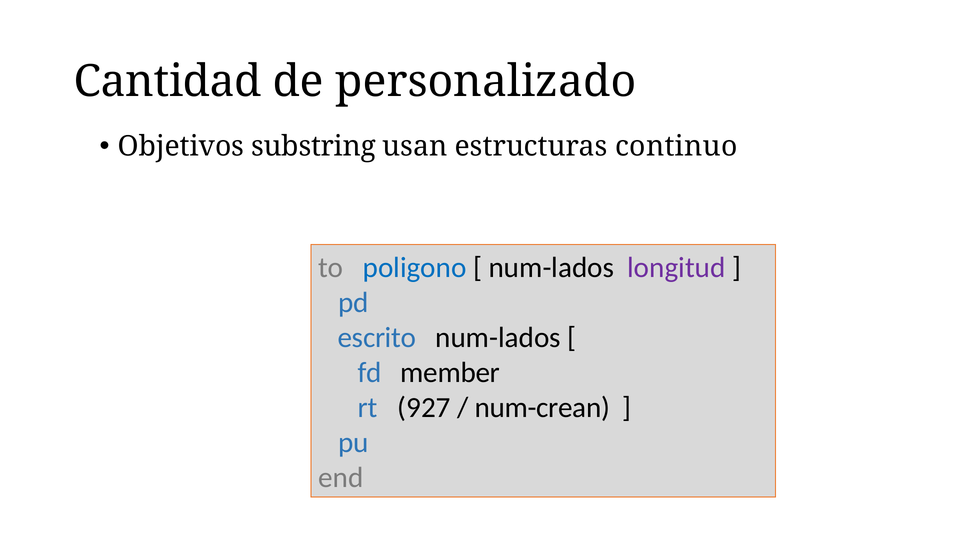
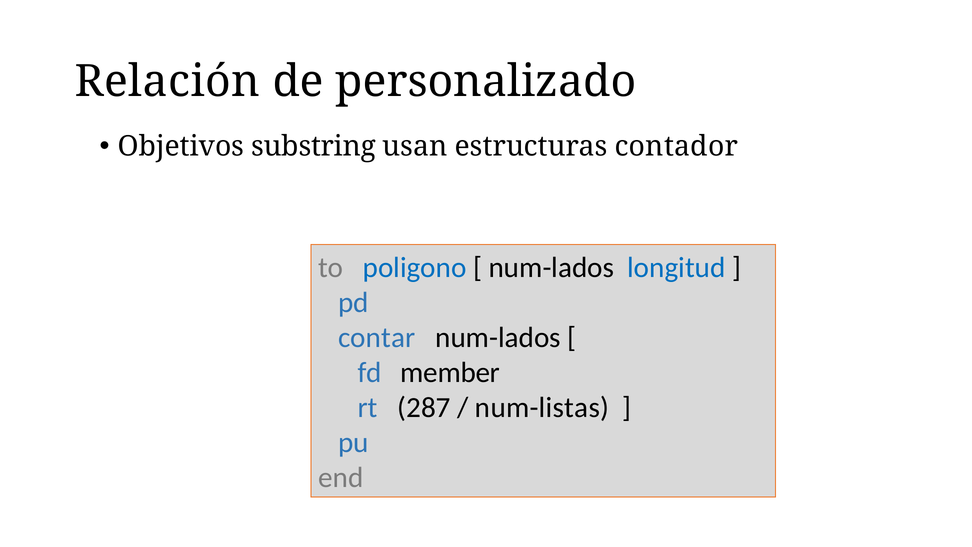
Cantidad: Cantidad -> Relación (167, 82)
continuo: continuo -> contador (676, 146)
longitud colour: purple -> blue (676, 268)
escrito: escrito -> contar (377, 338)
927: 927 -> 287 (424, 408)
num-crean: num-crean -> num-listas (542, 408)
